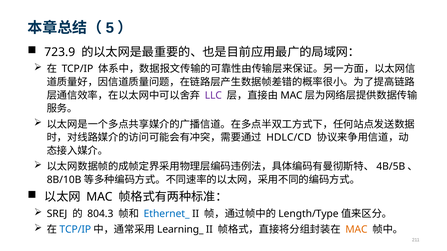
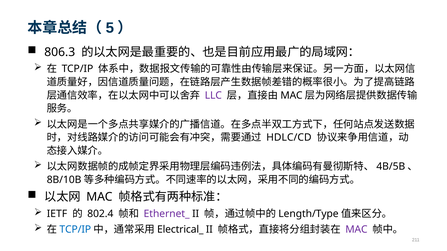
723.9: 723.9 -> 806.3 (60, 52)
SREJ: SREJ -> IETF (57, 214)
804.3: 804.3 -> 802.4 (100, 214)
Ethernet_ colour: blue -> purple (167, 214)
Learning_: Learning_ -> Electrical_ (180, 230)
MAC colour: orange -> purple (356, 230)
